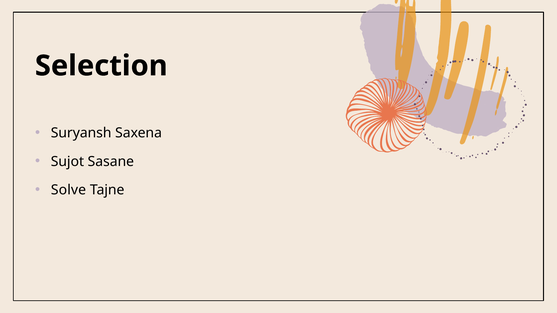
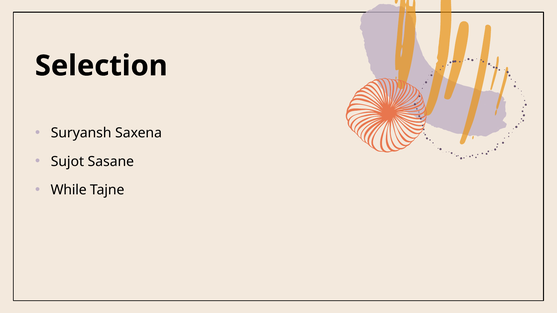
Solve: Solve -> While (69, 190)
